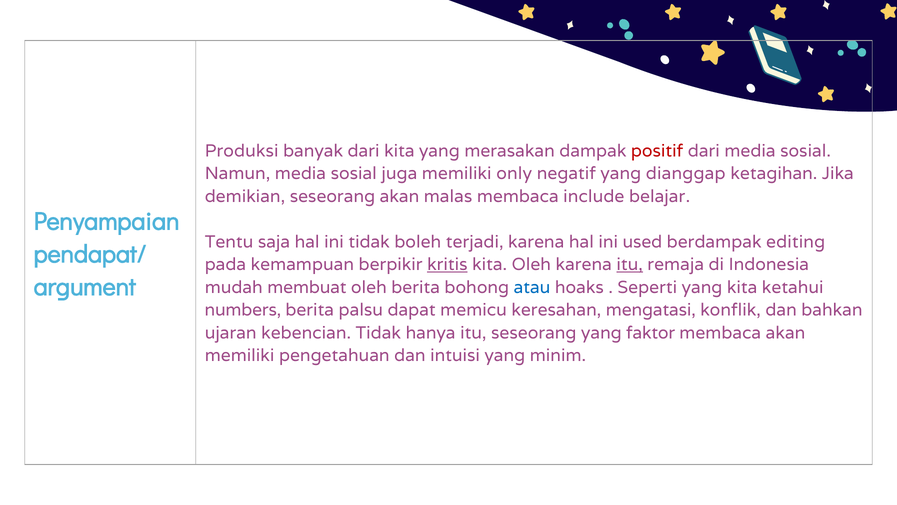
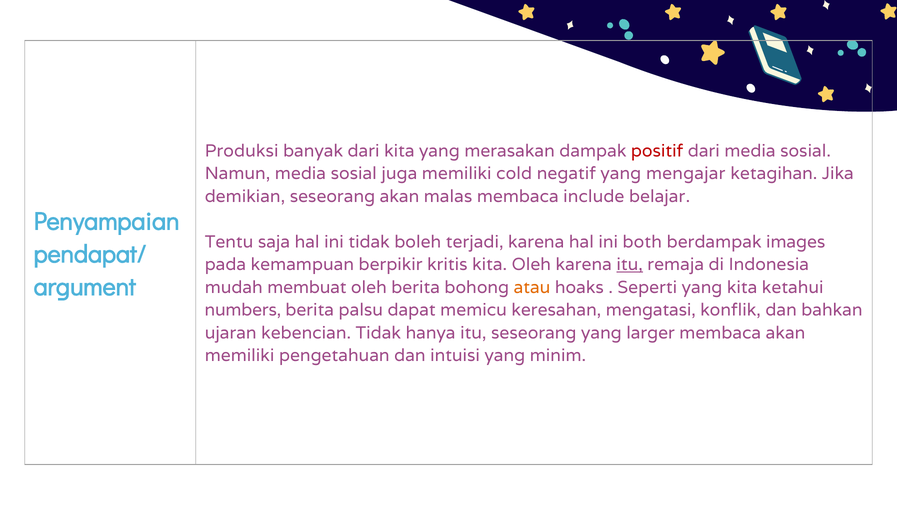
only: only -> cold (514, 173)
dianggap: dianggap -> mengajar (686, 173)
used: used -> both (642, 242)
editing: editing -> images (796, 242)
kritis underline: present -> none (447, 264)
atau colour: blue -> orange (532, 287)
faktor: faktor -> larger (651, 333)
